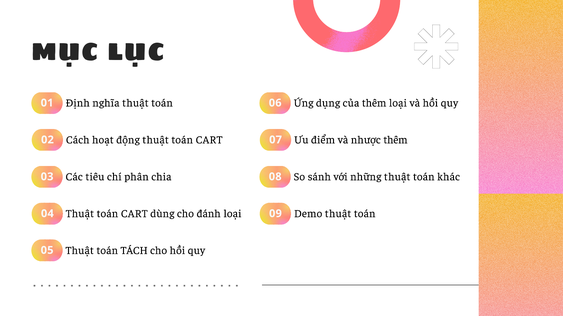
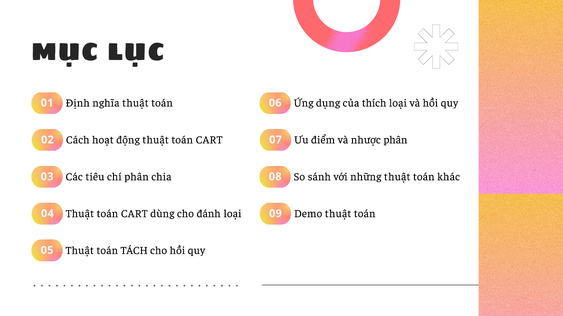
của thêm: thêm -> thích (374, 103)
nhược thêm: thêm -> phân (395, 140)
